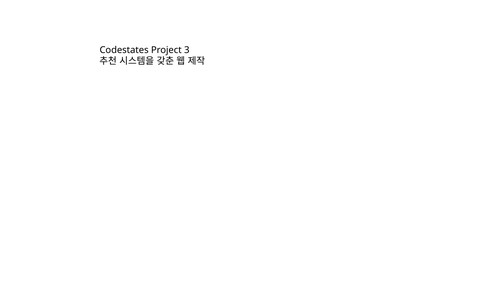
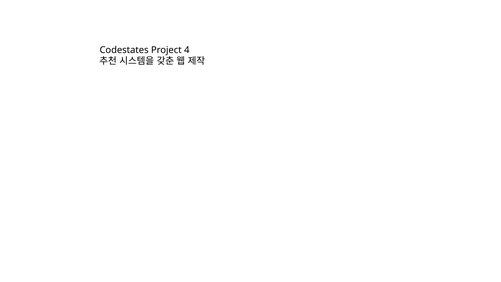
3: 3 -> 4 (187, 50)
